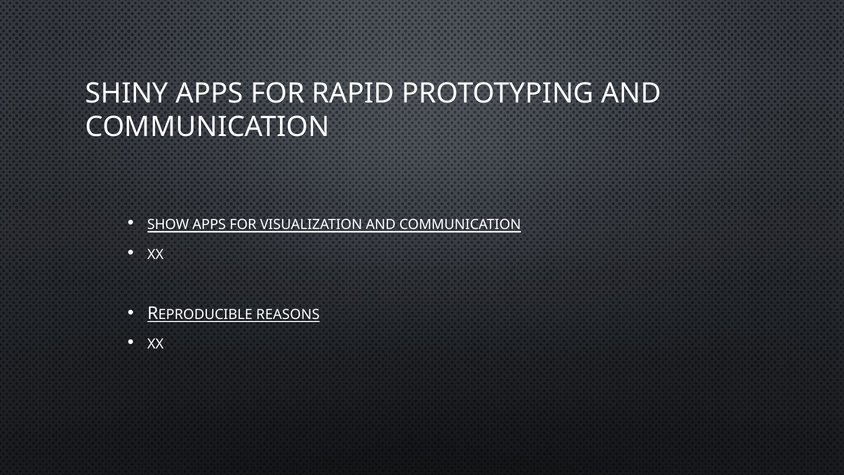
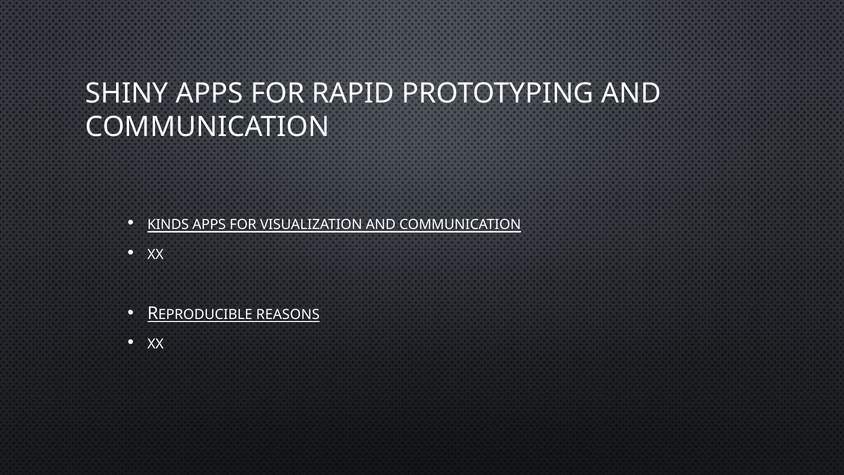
SHOW: SHOW -> KINDS (168, 224)
